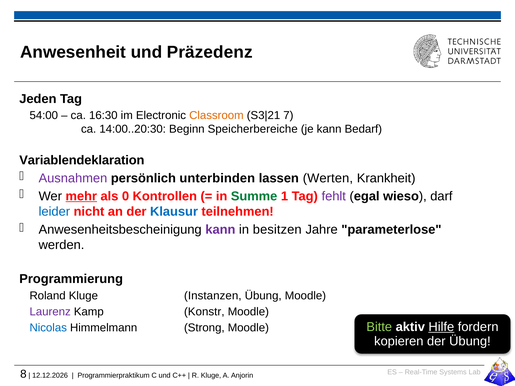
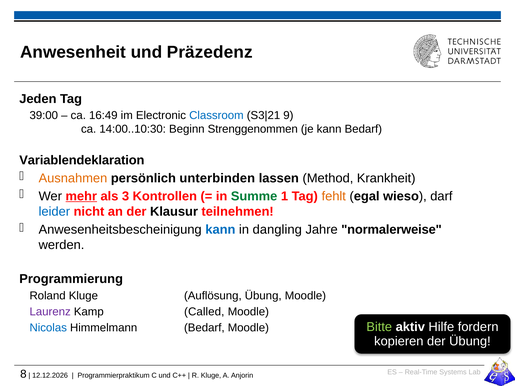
54:00: 54:00 -> 39:00 (44, 116)
16:30: 16:30 -> 16:49 (103, 116)
Classroom colour: orange -> blue (216, 116)
7: 7 -> 9 (288, 116)
14:00..20:30: 14:00..20:30 -> 14:00..10:30 (133, 129)
Speicherbereiche: Speicherbereiche -> Strenggenommen (253, 129)
Ausnahmen colour: purple -> orange (73, 178)
Werten: Werten -> Method (328, 178)
0: 0 -> 3 (126, 196)
fehlt colour: purple -> orange (334, 196)
Klausur colour: blue -> black (174, 212)
kann colour: purple -> blue (220, 230)
besitzen: besitzen -> dangling (277, 230)
parameterlose: parameterlose -> normalerweise (392, 230)
Instanzen: Instanzen -> Auflösung (213, 296)
Konstr: Konstr -> Called (204, 312)
Himmelmann Strong: Strong -> Bedarf (204, 328)
Hilfe underline: present -> none (441, 327)
